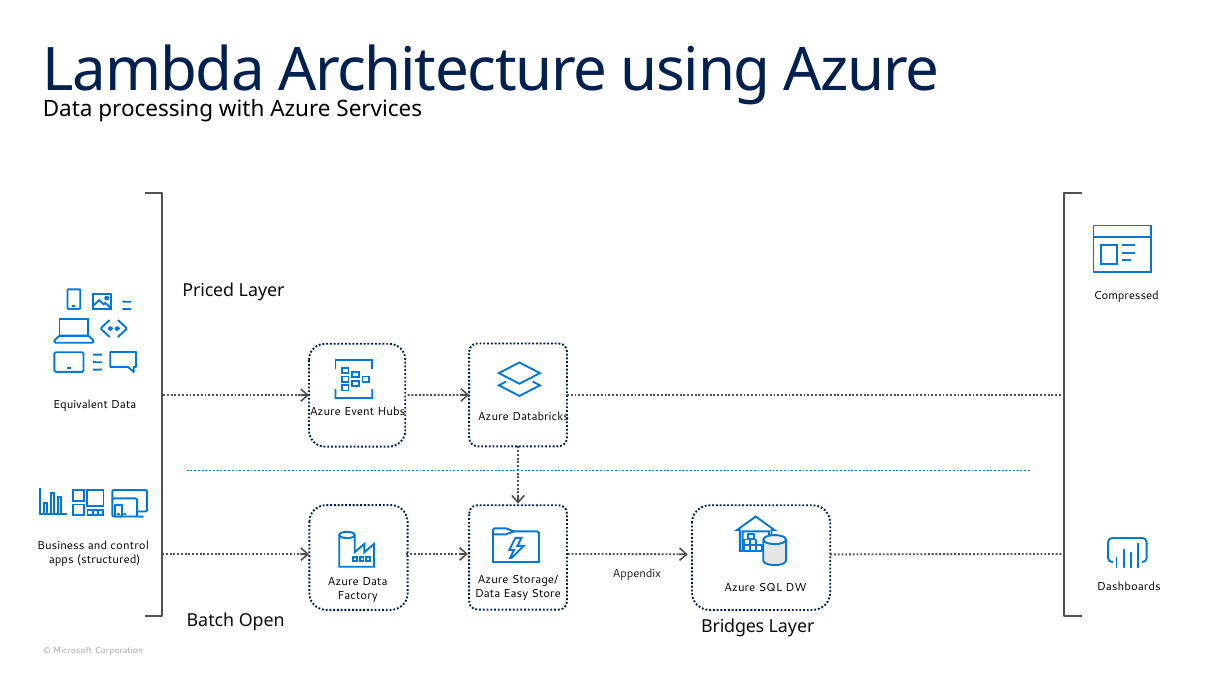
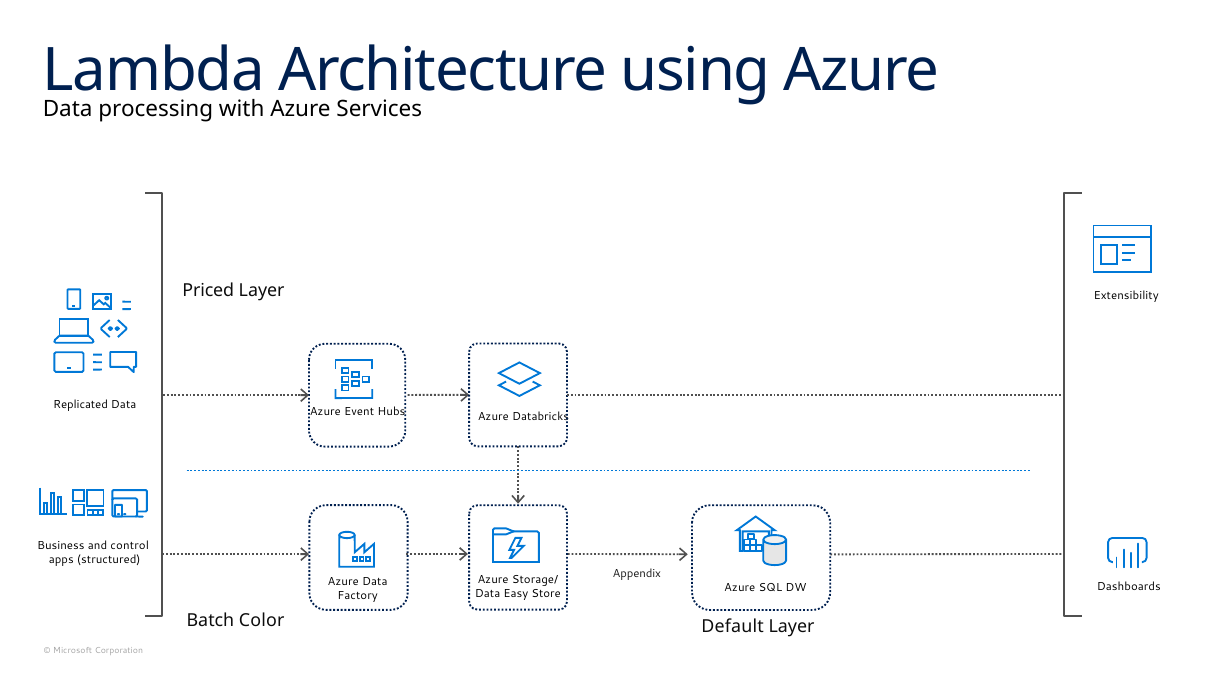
Compressed: Compressed -> Extensibility (1126, 295)
Equivalent: Equivalent -> Replicated (81, 405)
Open: Open -> Color (262, 620)
Bridges: Bridges -> Default (733, 626)
